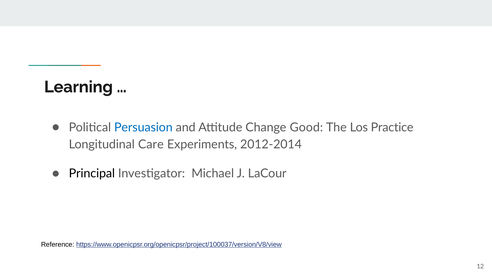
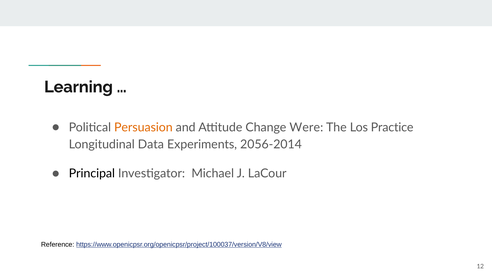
Persuasion colour: blue -> orange (143, 127)
Good: Good -> Were (306, 127)
Care: Care -> Data (151, 144)
2012-2014: 2012-2014 -> 2056-2014 (271, 144)
